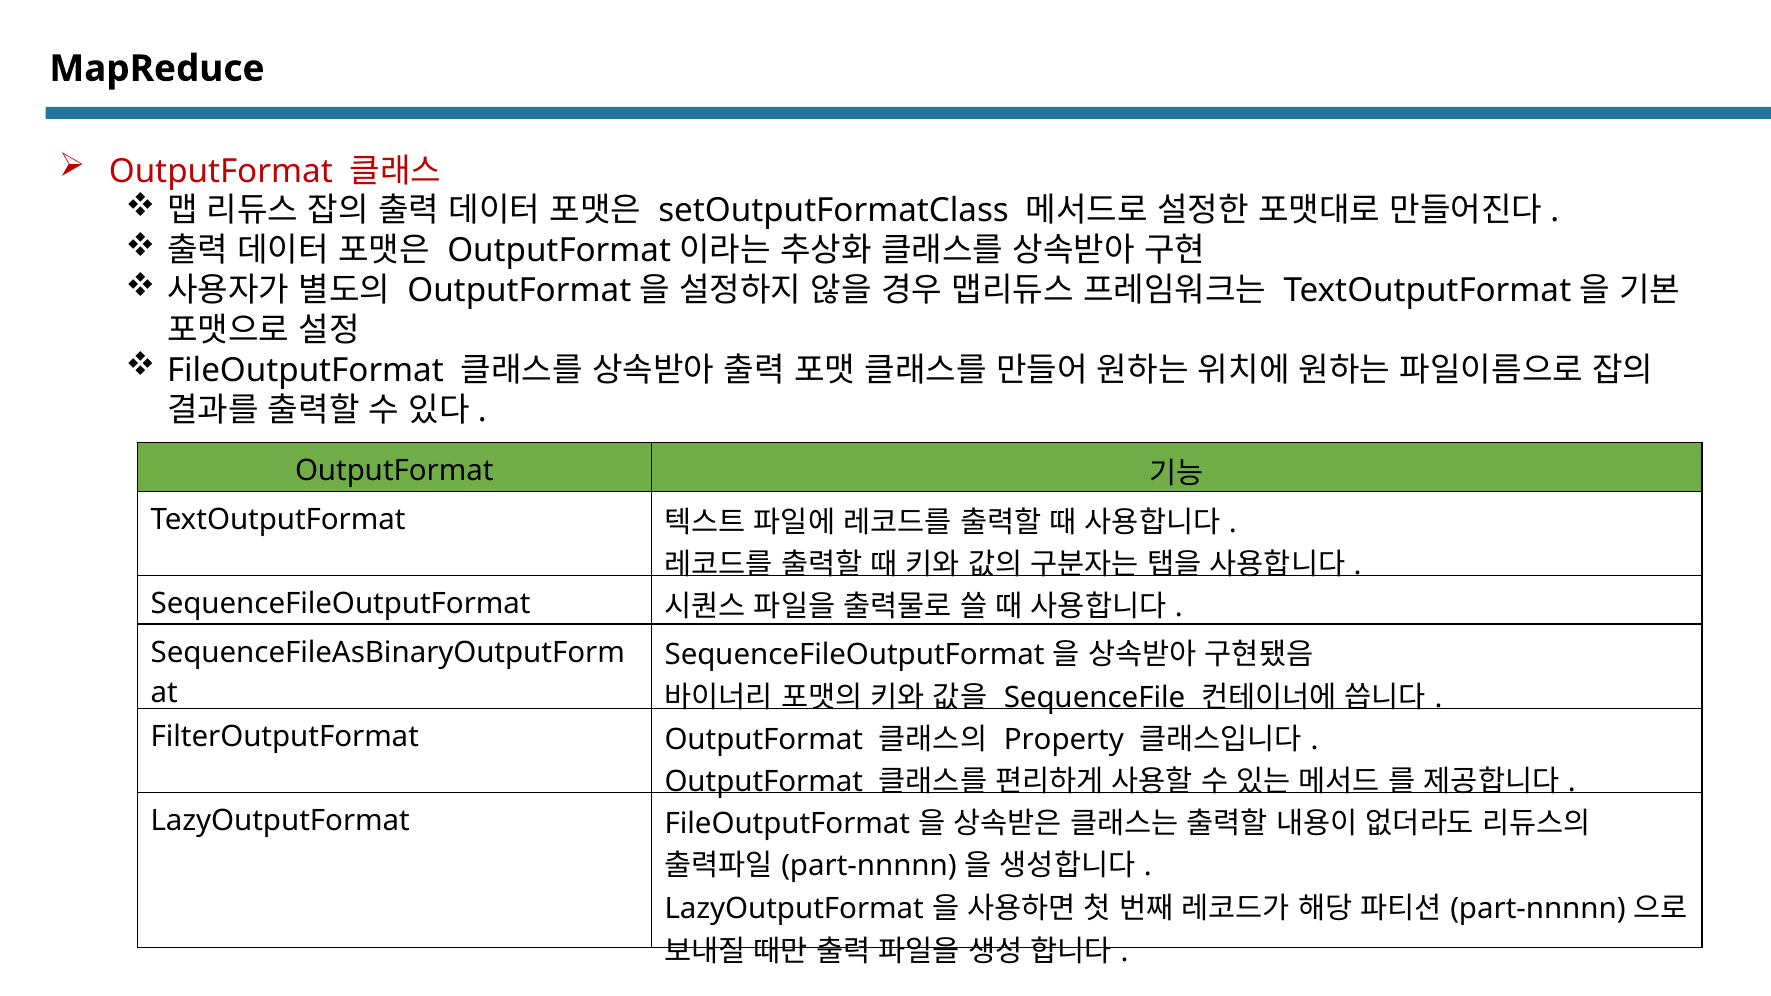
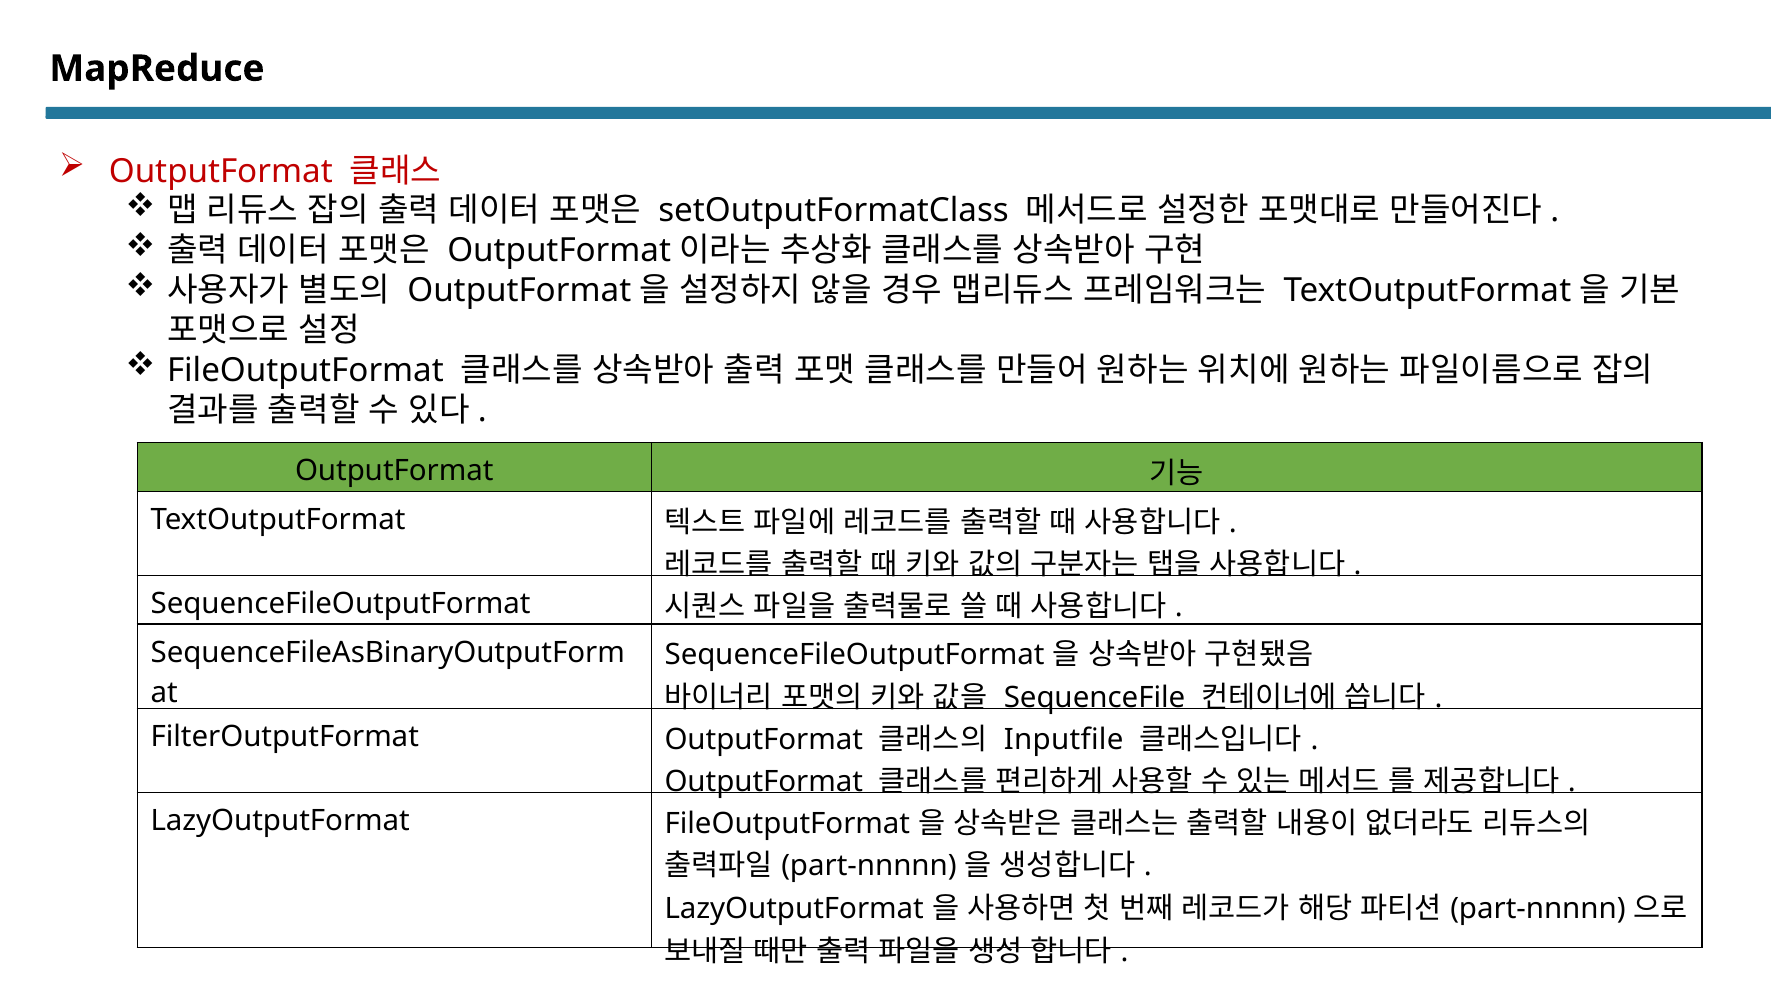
Property: Property -> Inputfile (1064, 740)
